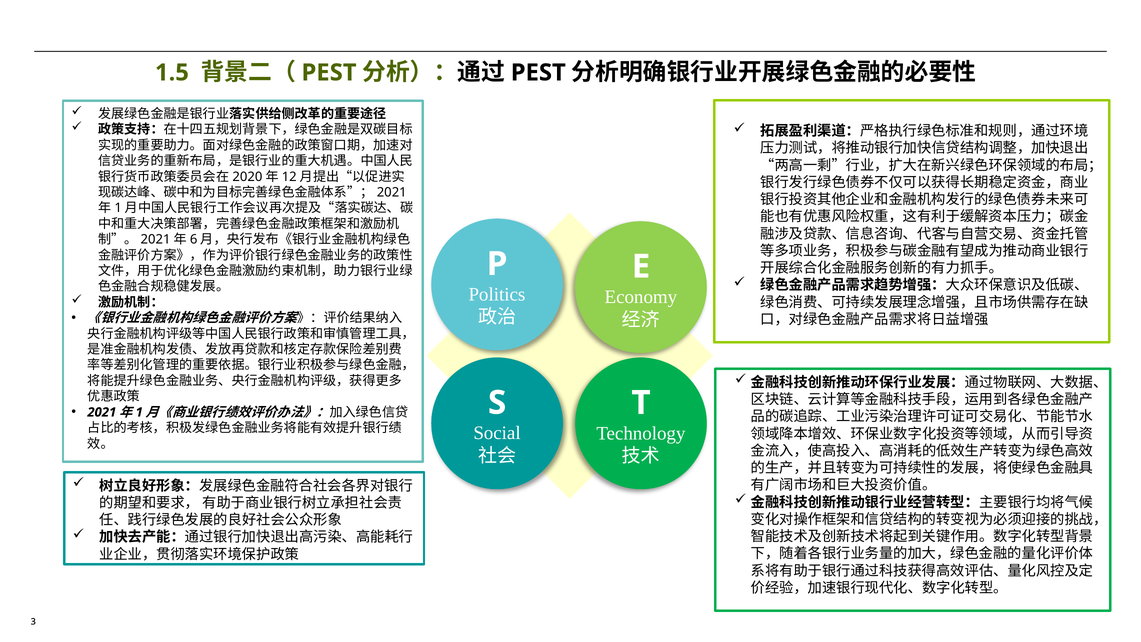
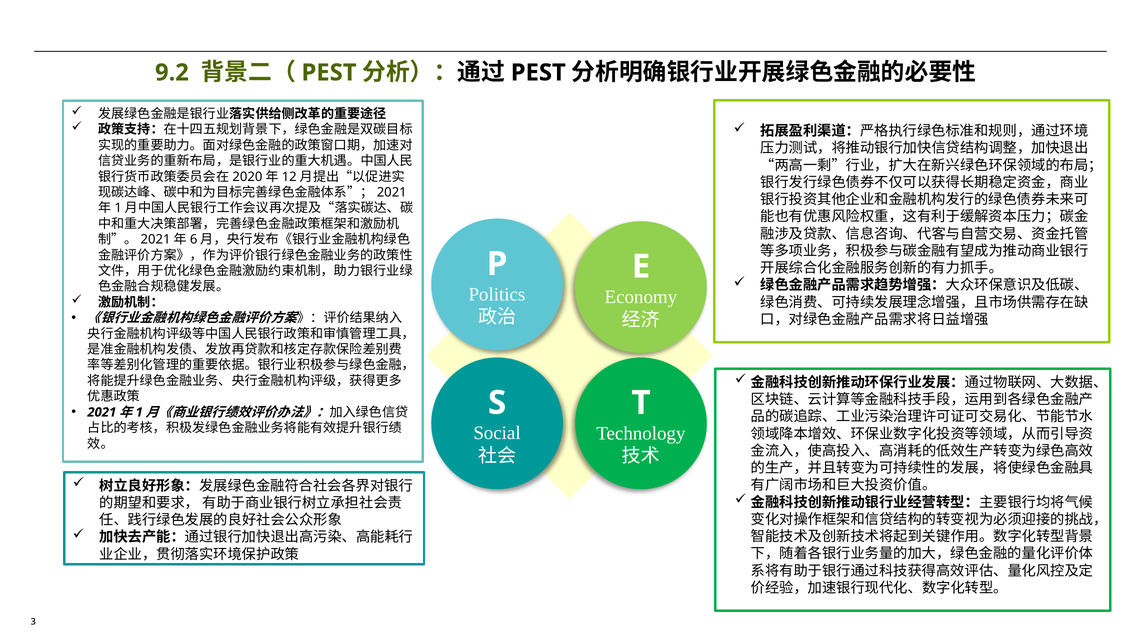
1.5: 1.5 -> 9.2 (172, 73)
